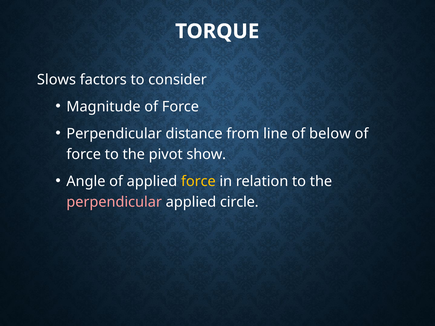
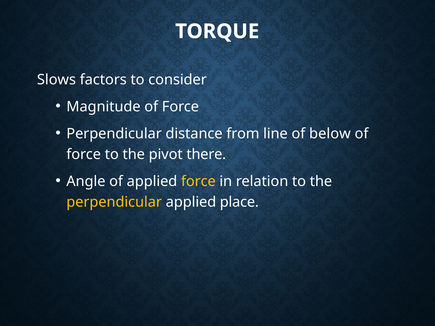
show: show -> there (206, 155)
perpendicular colour: pink -> yellow (114, 202)
circle: circle -> place (239, 202)
